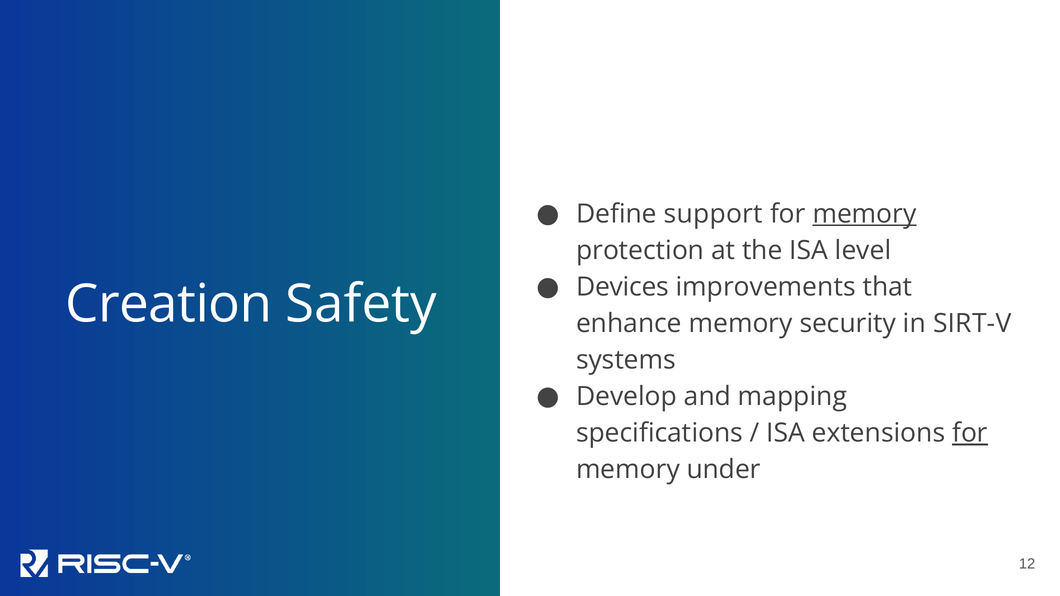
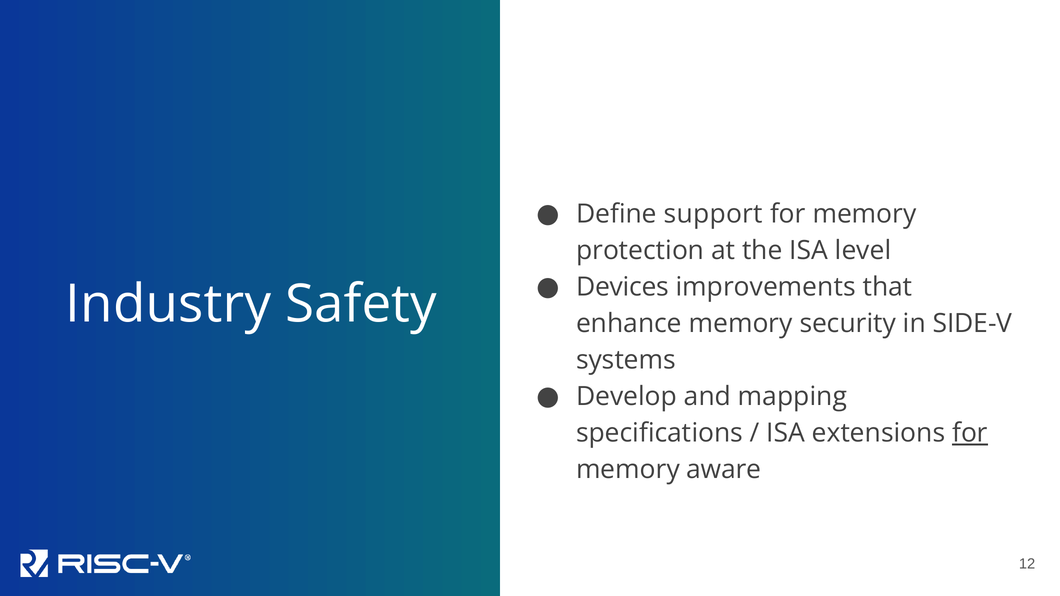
memory underline: present -> none (865, 214)
Creation: Creation -> Industry (168, 305)
SIRT-V: SIRT-V -> SIDE-V (972, 324)
under: under -> aware (724, 470)
